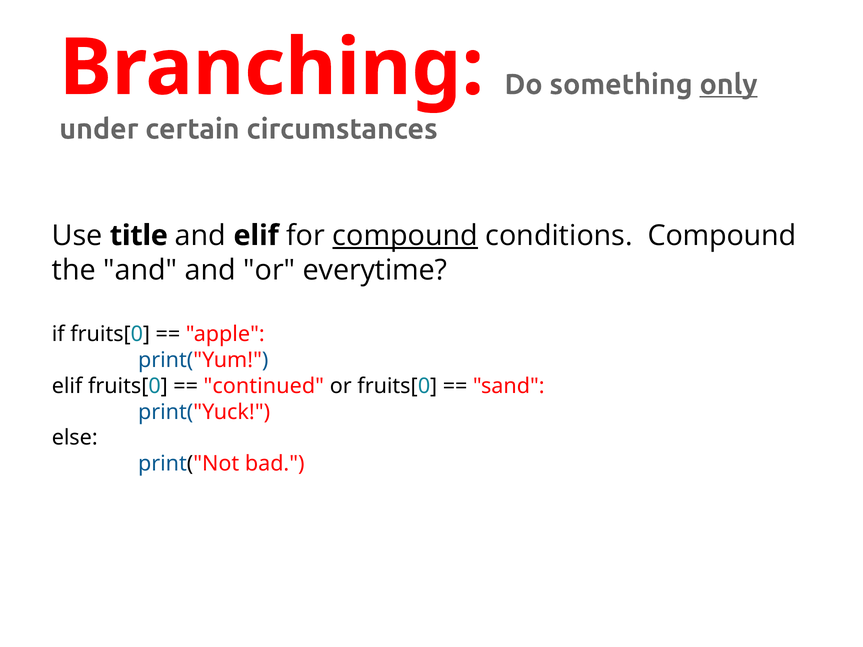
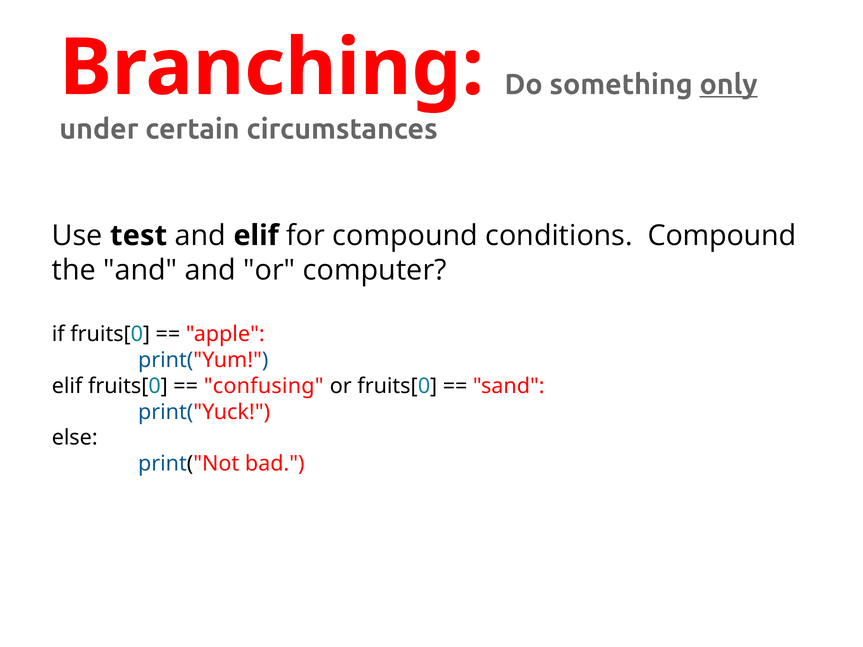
title: title -> test (139, 236)
compound underline: present -> none (405, 236)
everytime: everytime -> computer (375, 270)
continued: continued -> confusing (264, 386)
